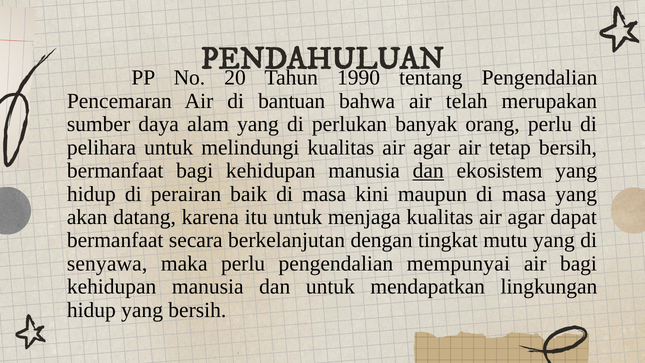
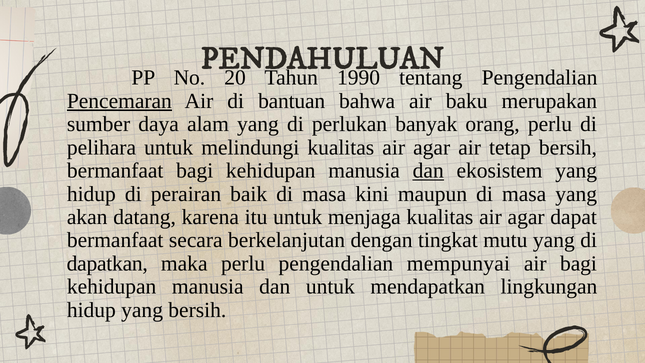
Pencemaran underline: none -> present (119, 101)
telah: telah -> baku (467, 101)
senyawa: senyawa -> dapatkan (107, 263)
